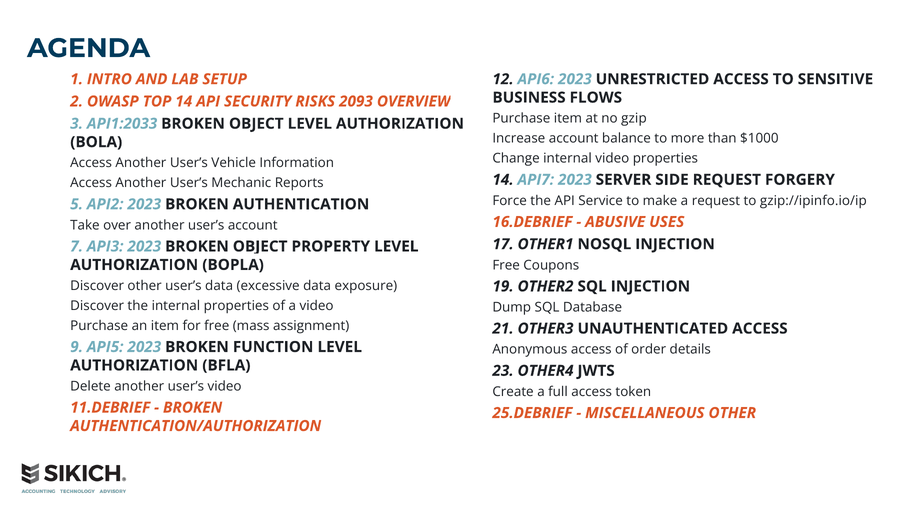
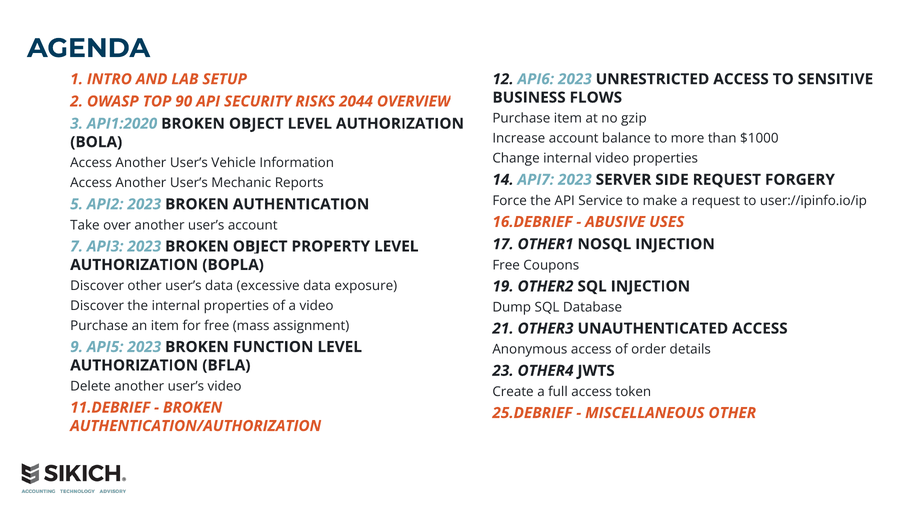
TOP 14: 14 -> 90 (184, 101)
2093: 2093 -> 2044 (356, 101)
API1:2033: API1:2033 -> API1:2020 (122, 124)
gzip://ipinfo.io/ip: gzip://ipinfo.io/ip -> user://ipinfo.io/ip (813, 201)
